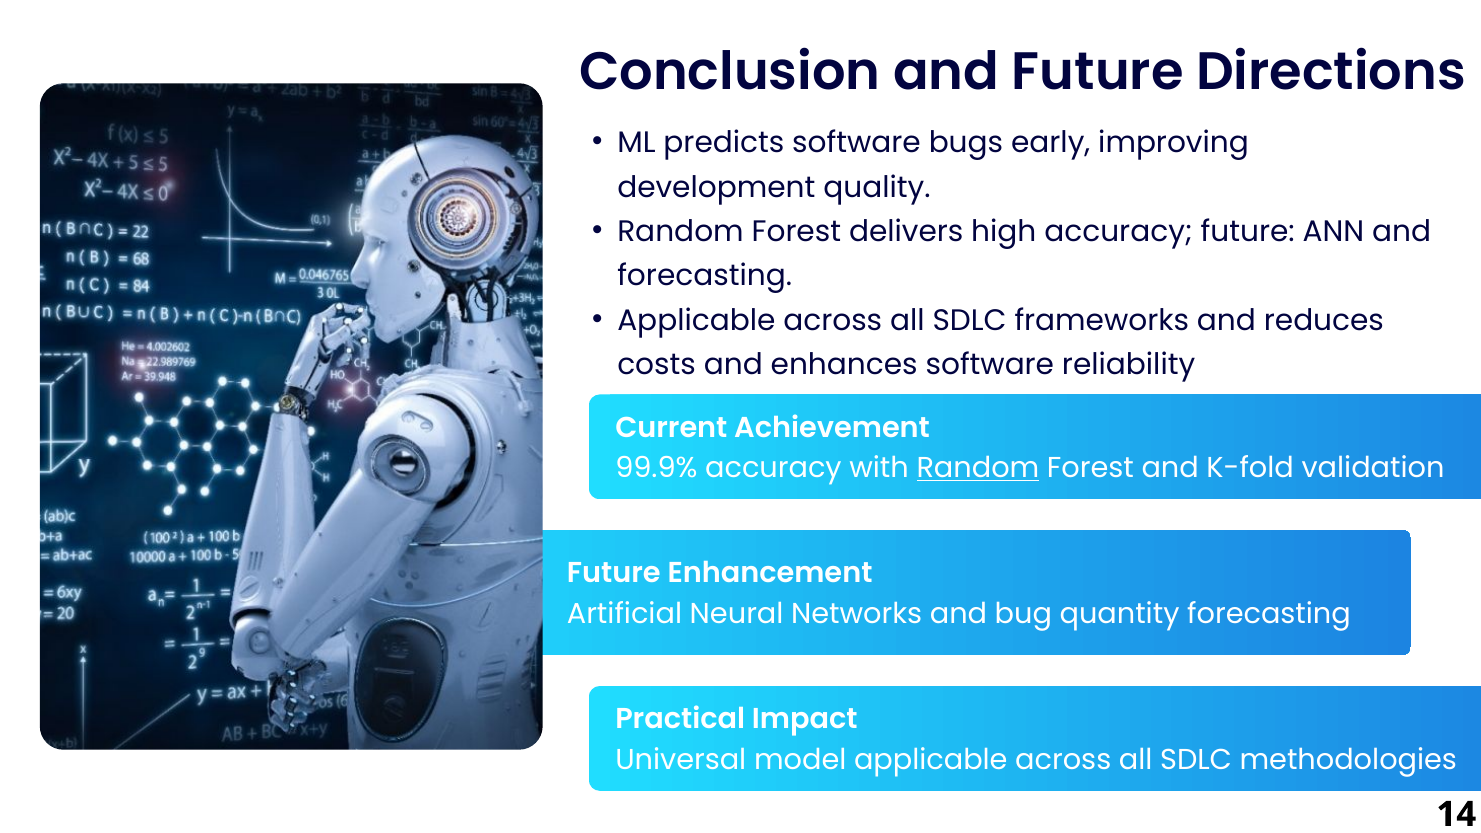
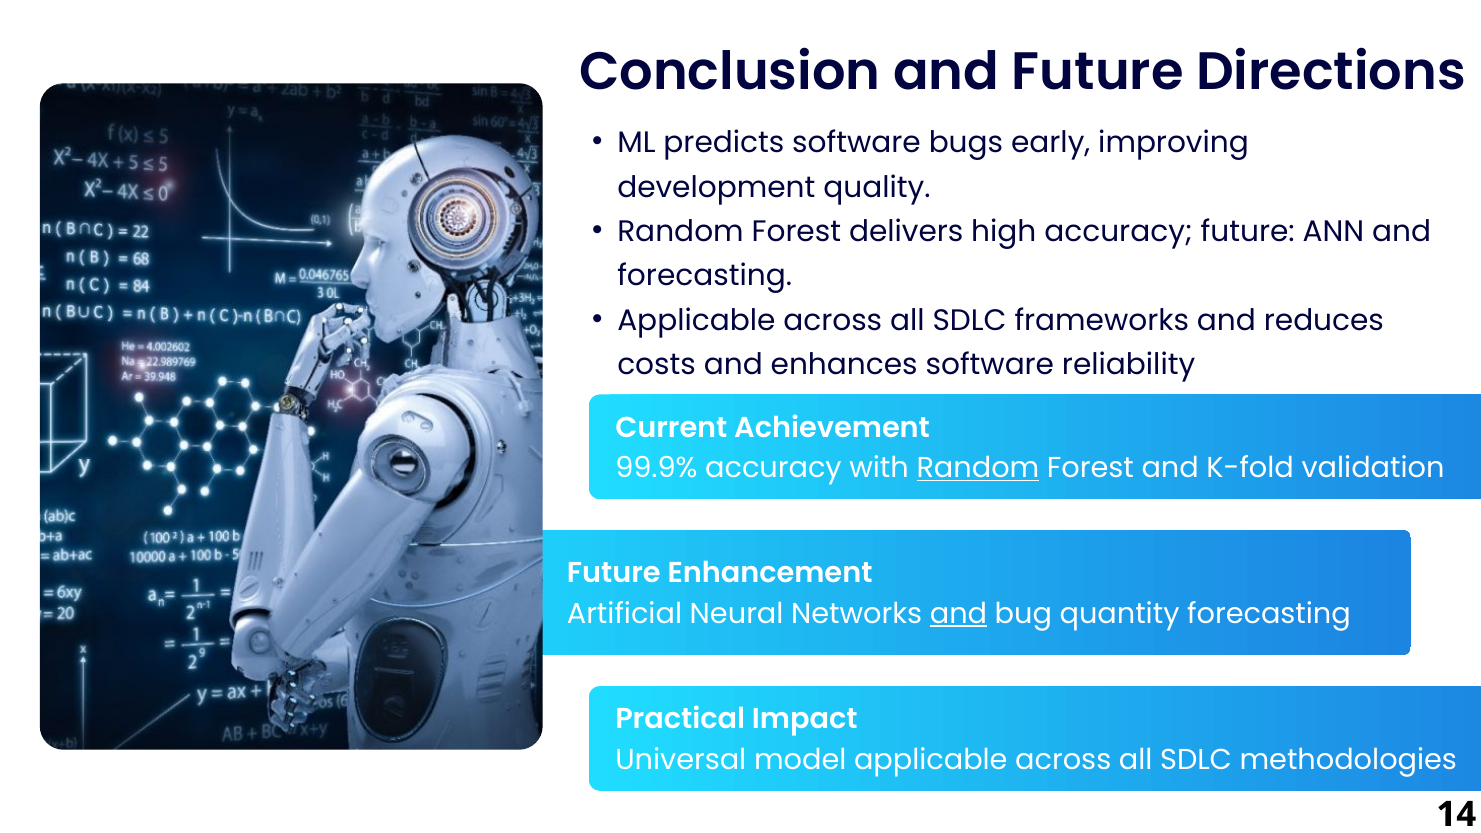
and underline: none -> present (958, 614)
